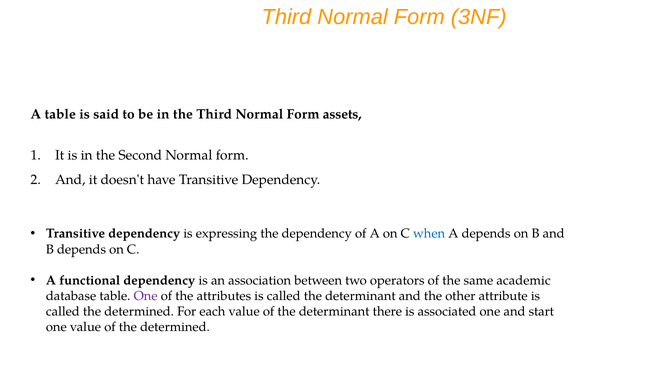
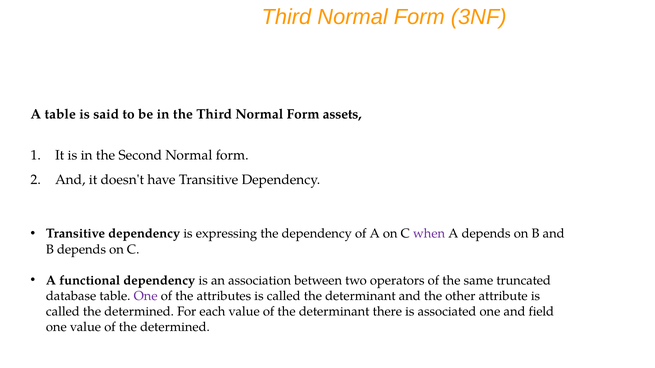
when colour: blue -> purple (429, 234)
academic: academic -> truncated (524, 281)
start: start -> field (541, 312)
